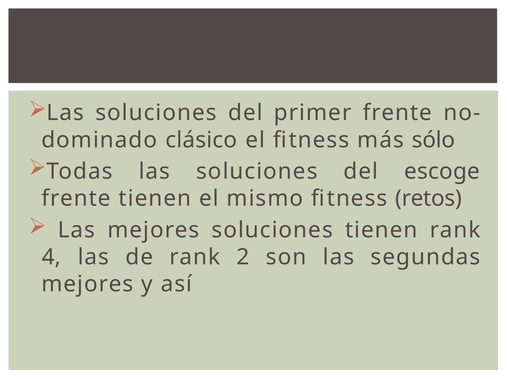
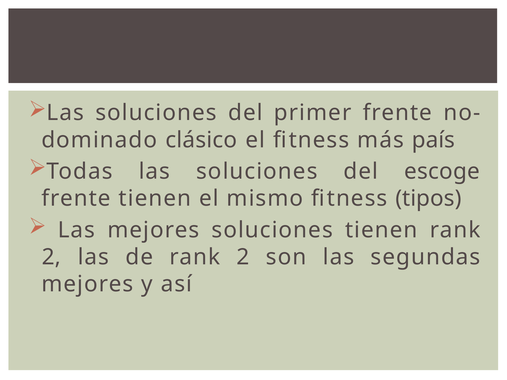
sólo: sólo -> país (433, 140)
retos: retos -> tipos (428, 199)
4: 4 -> 2 (51, 257)
